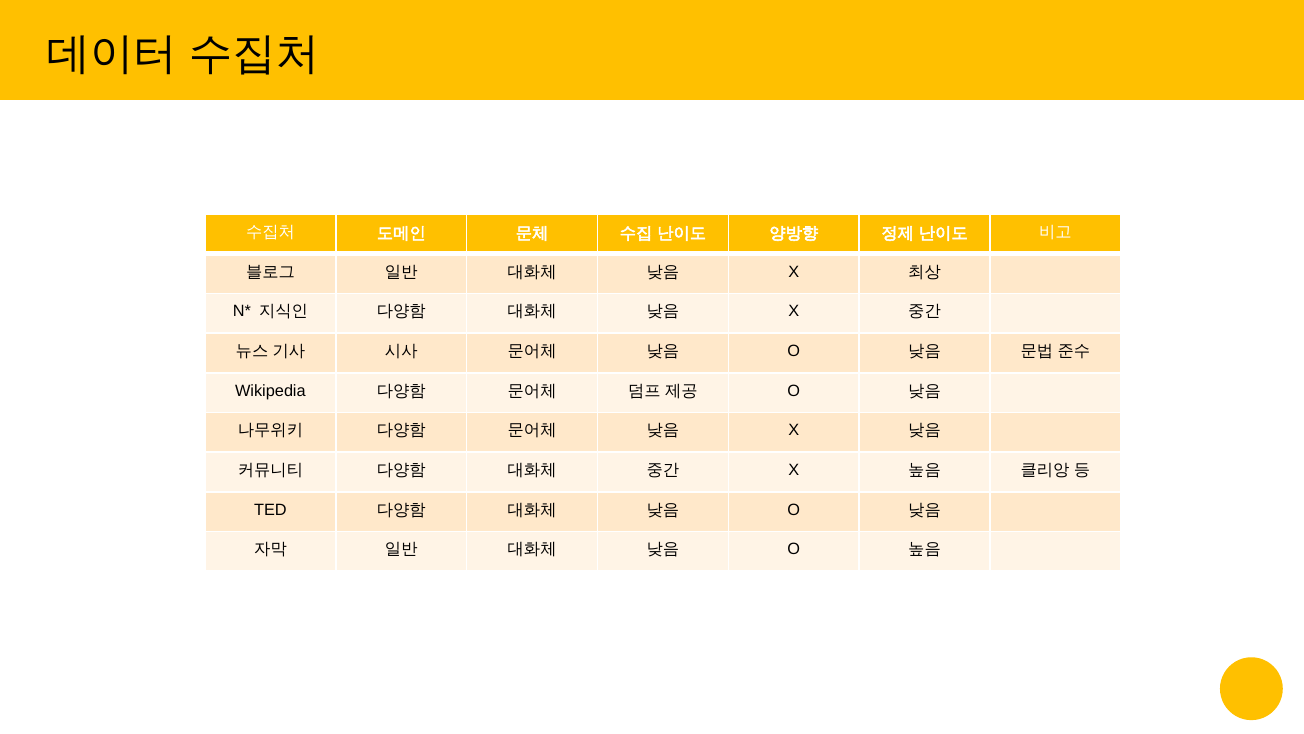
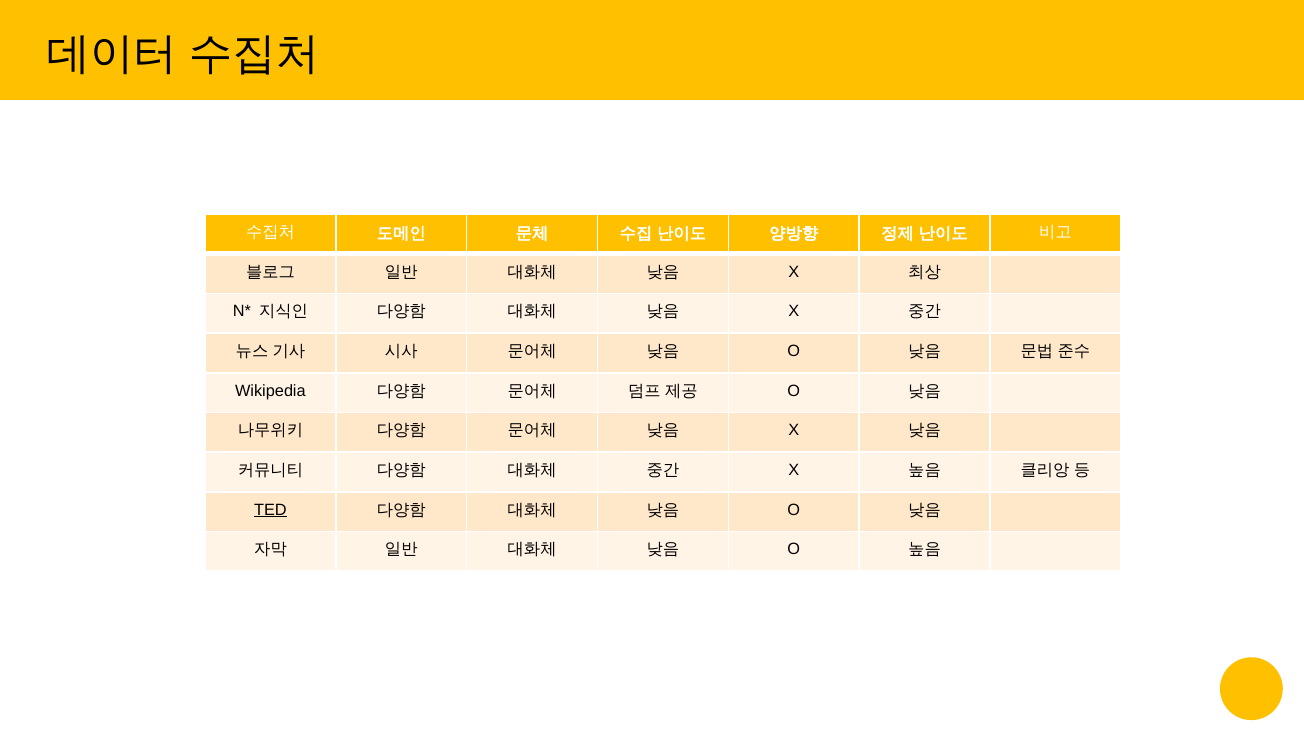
TED underline: none -> present (270, 510)
